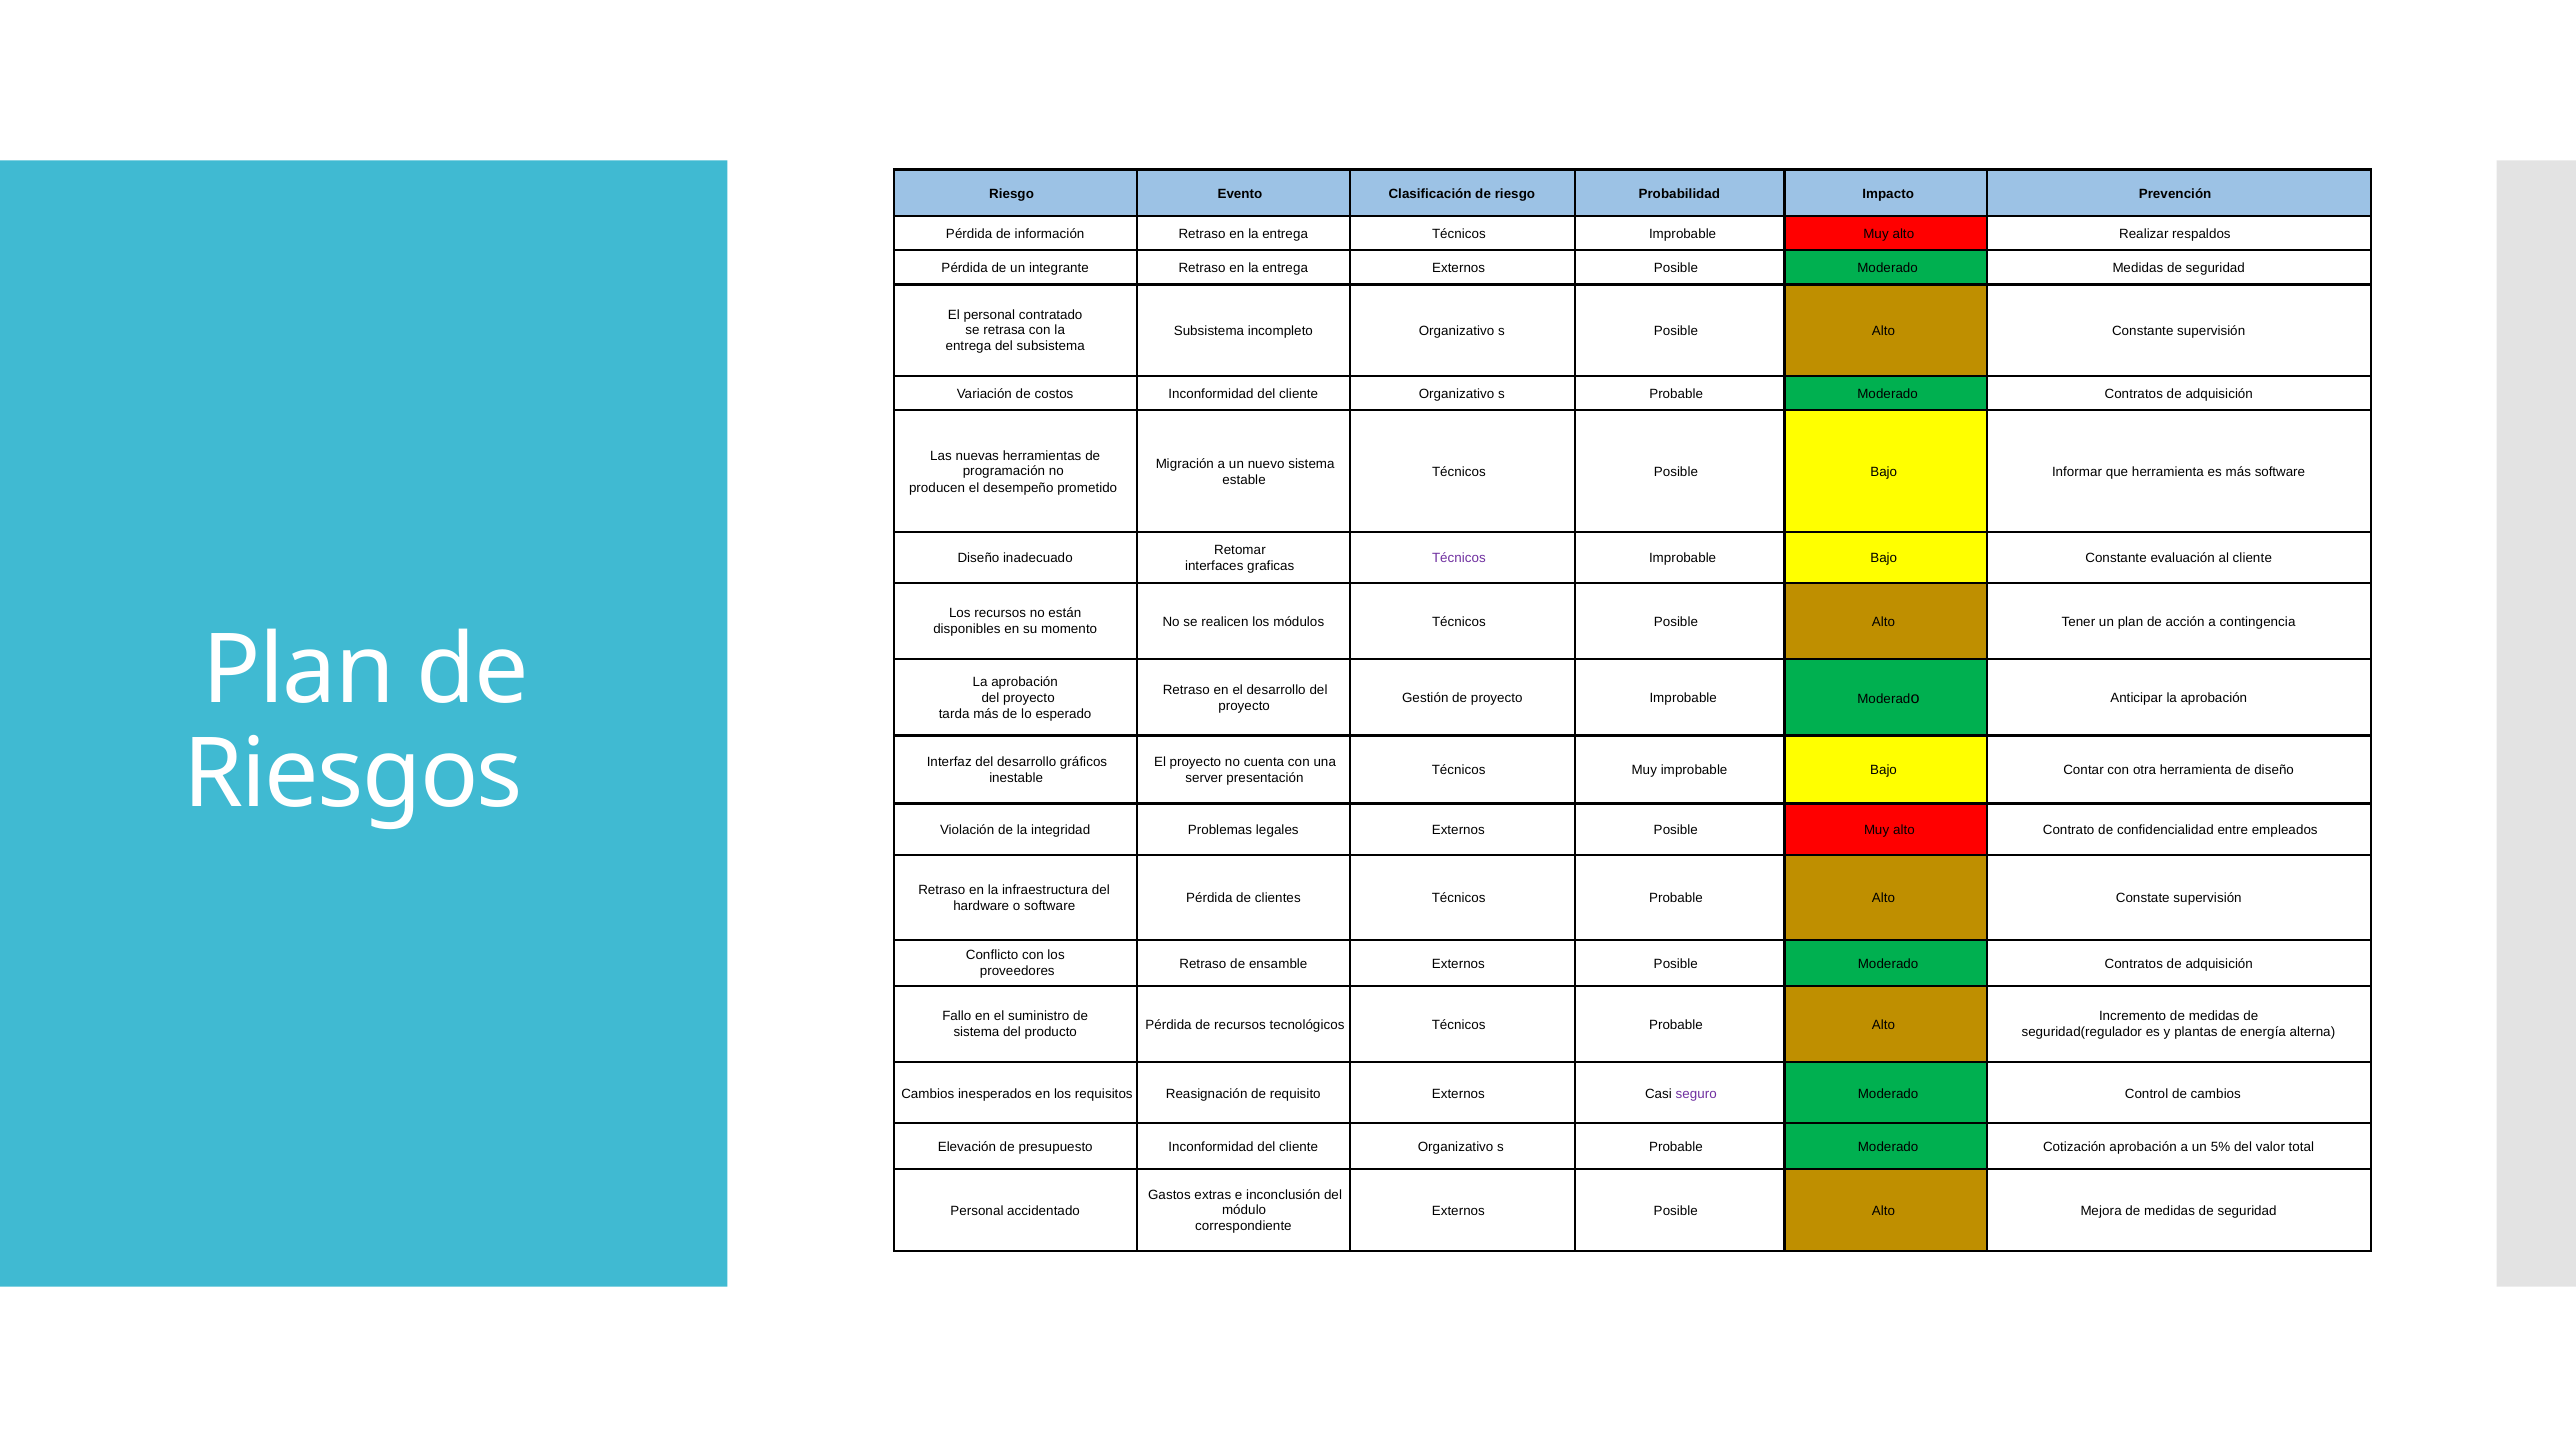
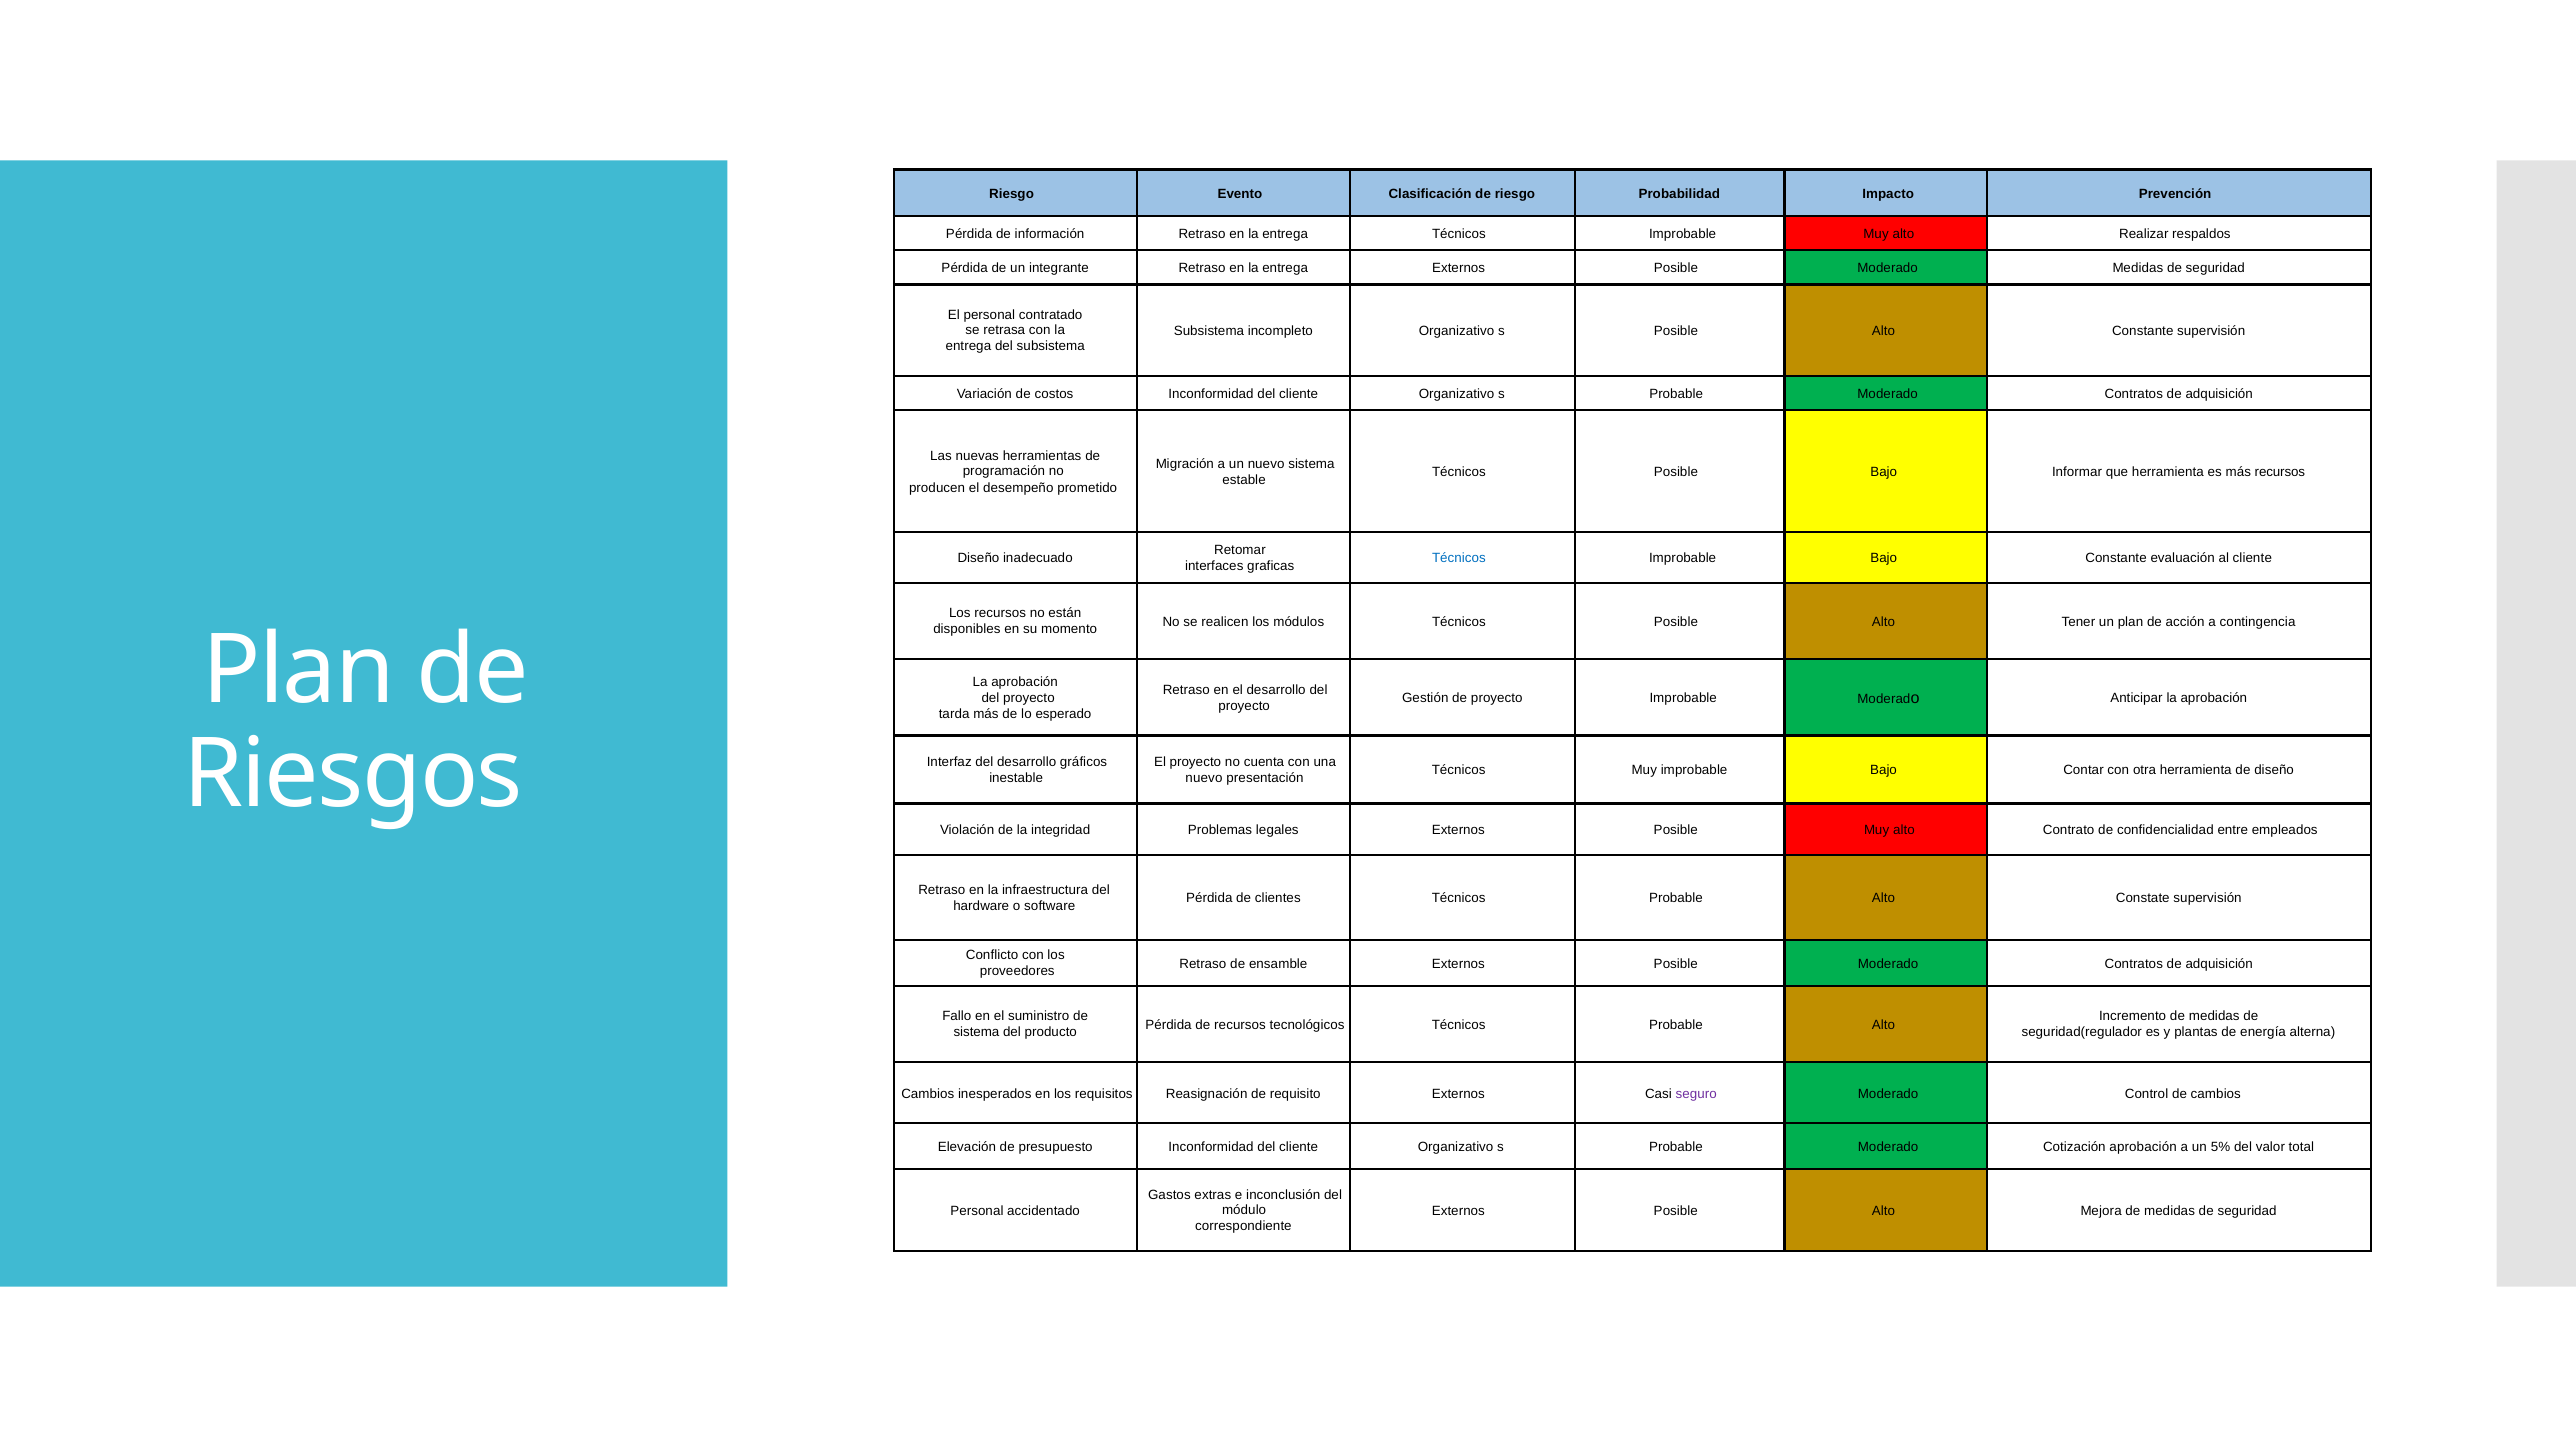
más software: software -> recursos (2280, 472)
Técnicos colour: purple -> blue (1459, 558)
server: server -> nuevo (1204, 778)
